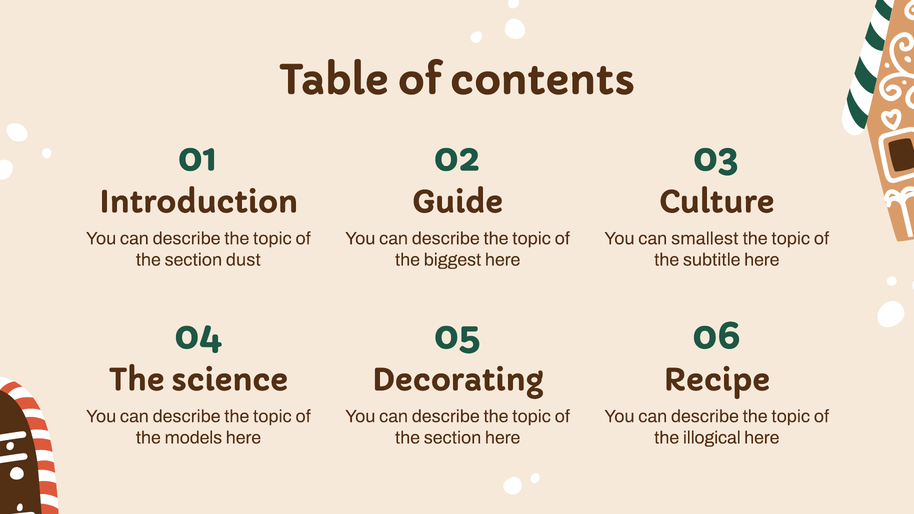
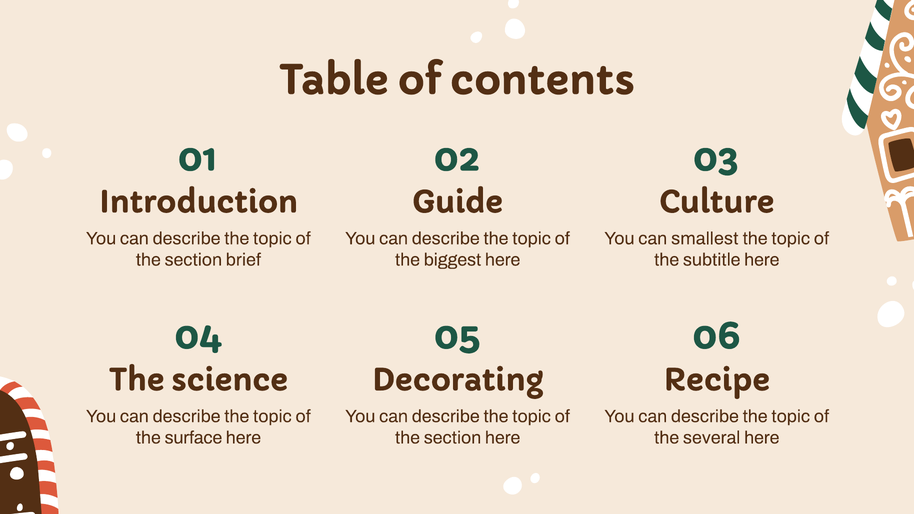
dust: dust -> brief (243, 260)
models: models -> surface (193, 438)
illogical: illogical -> several (712, 438)
